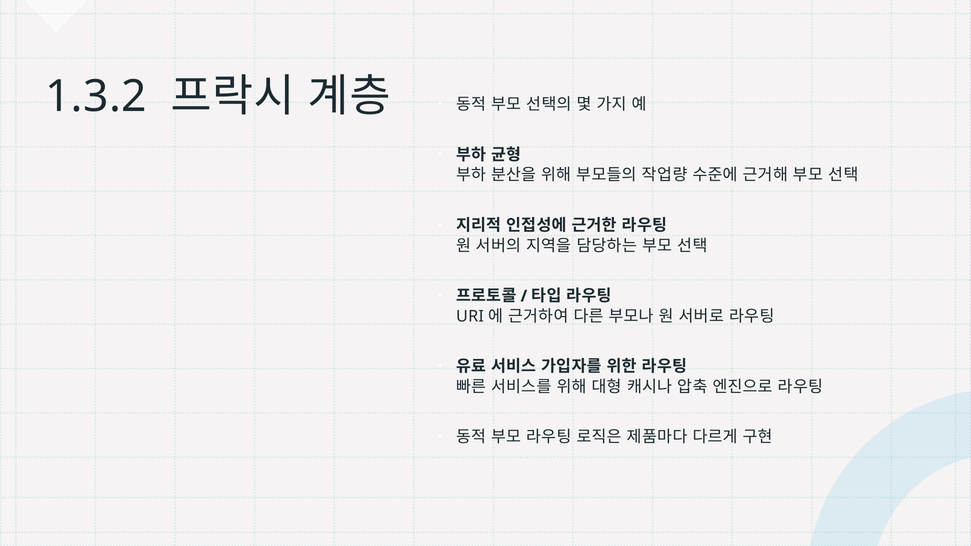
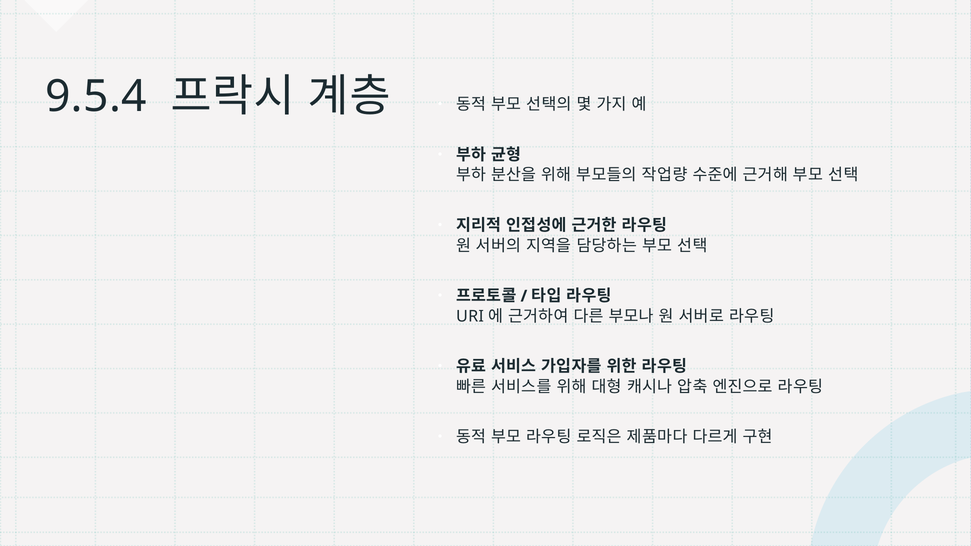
1.3.2: 1.3.2 -> 9.5.4 (96, 97)
